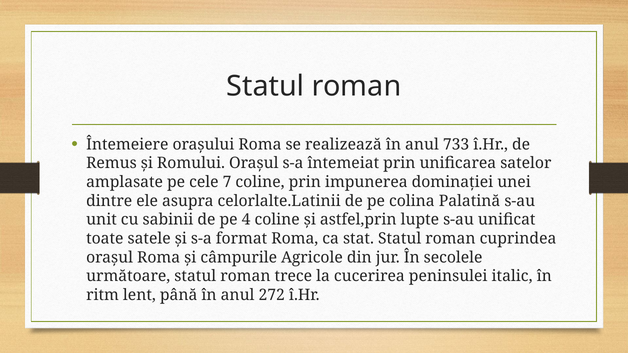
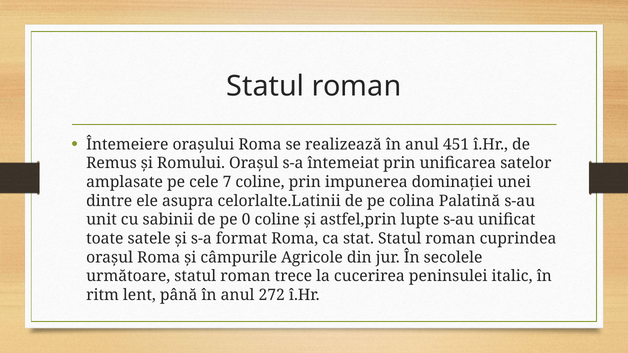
733: 733 -> 451 (456, 145)
4: 4 -> 0 (246, 220)
